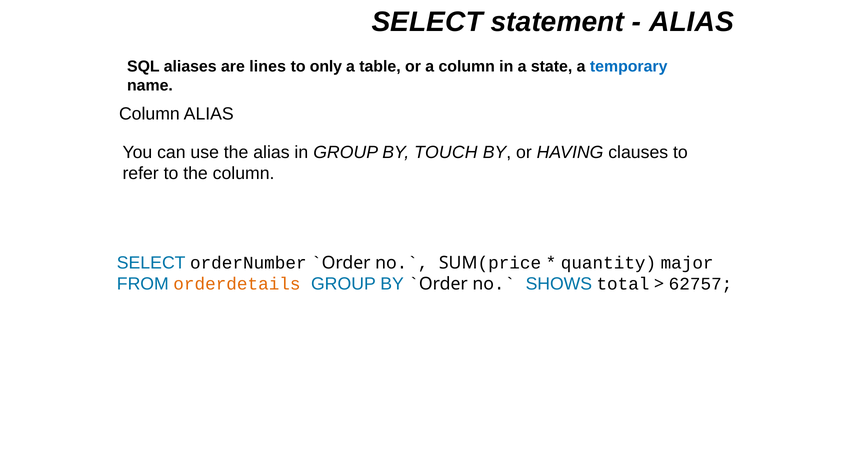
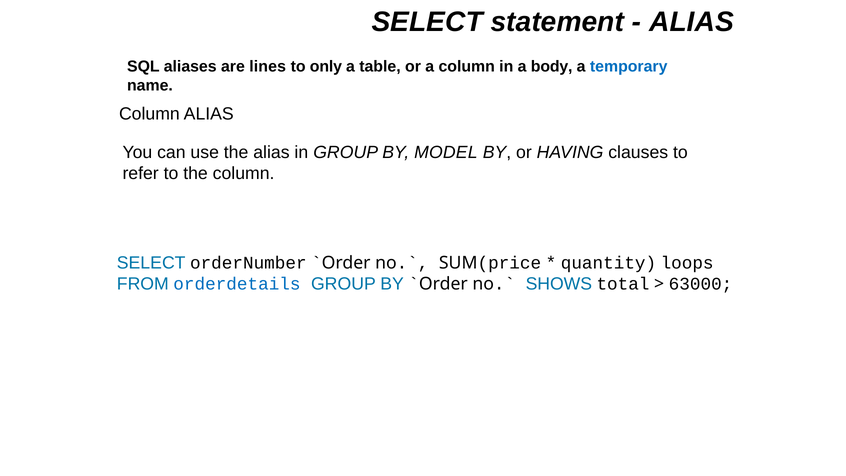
state: state -> body (552, 67)
TOUCH: TOUCH -> MODEL (446, 152)
major: major -> loops (687, 263)
orderdetails colour: orange -> blue (237, 284)
62757: 62757 -> 63000 (701, 284)
